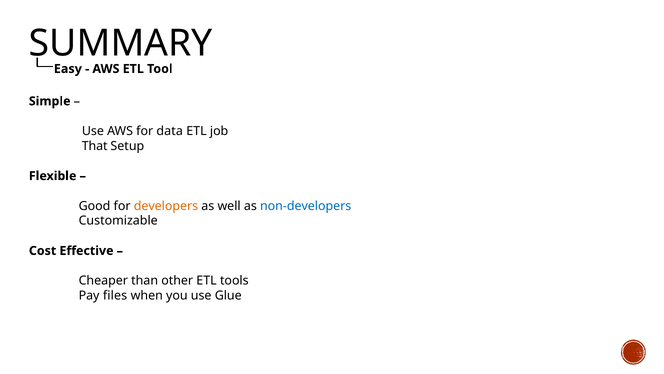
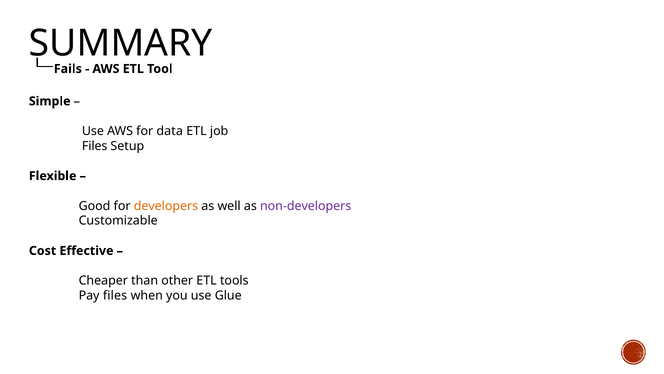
Easy: Easy -> Fails (68, 69)
That: That -> Files (95, 146)
non-developers colour: blue -> purple (306, 206)
